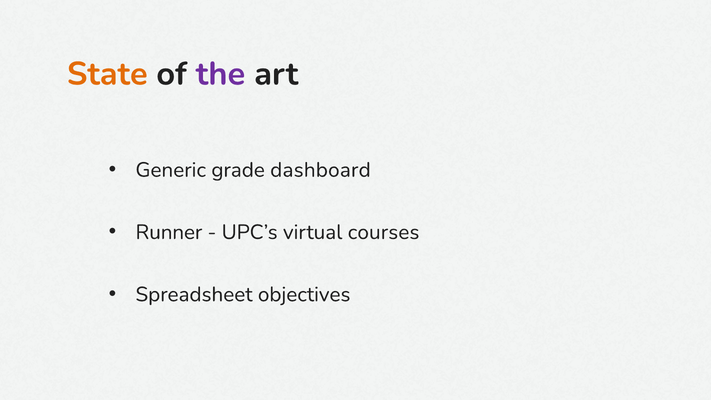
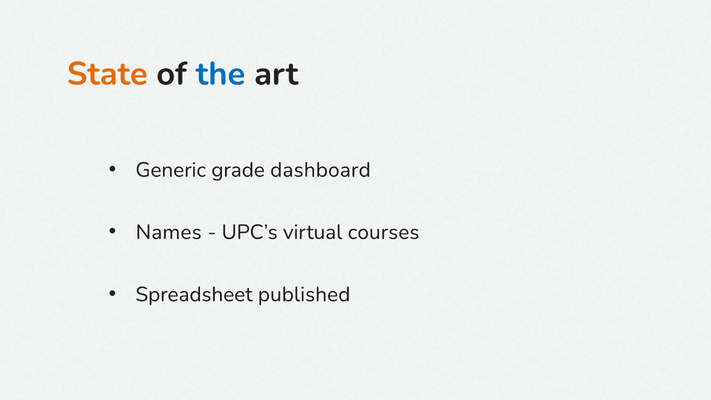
the colour: purple -> blue (220, 74)
Runner: Runner -> Names (169, 232)
objectives: objectives -> published (304, 294)
